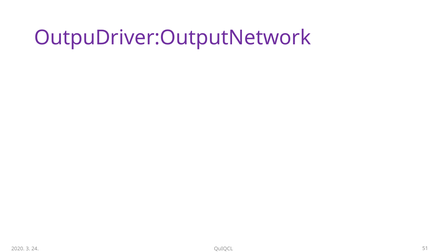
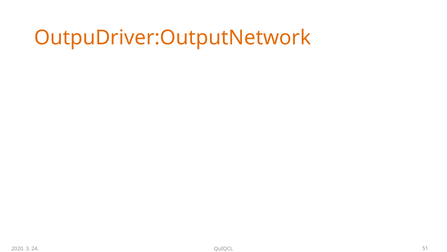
OutpuDriver:OutputNetwork colour: purple -> orange (173, 38)
